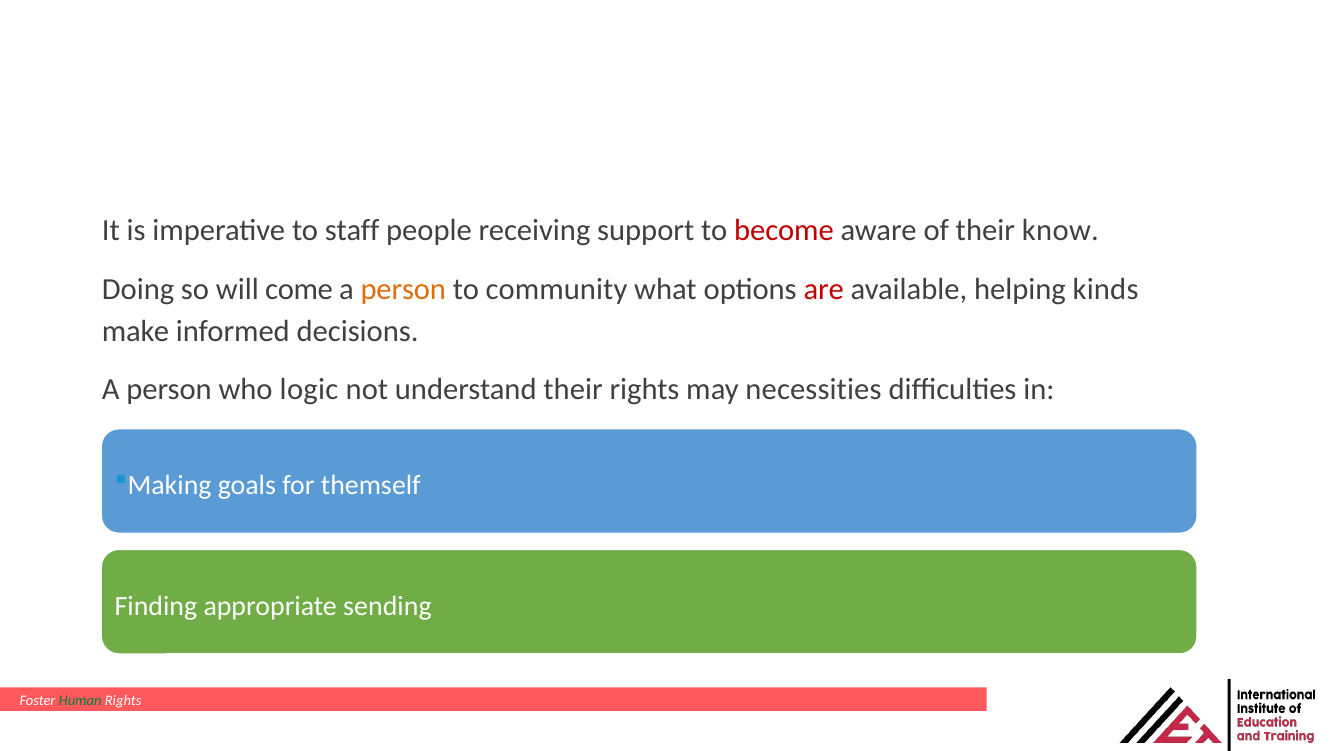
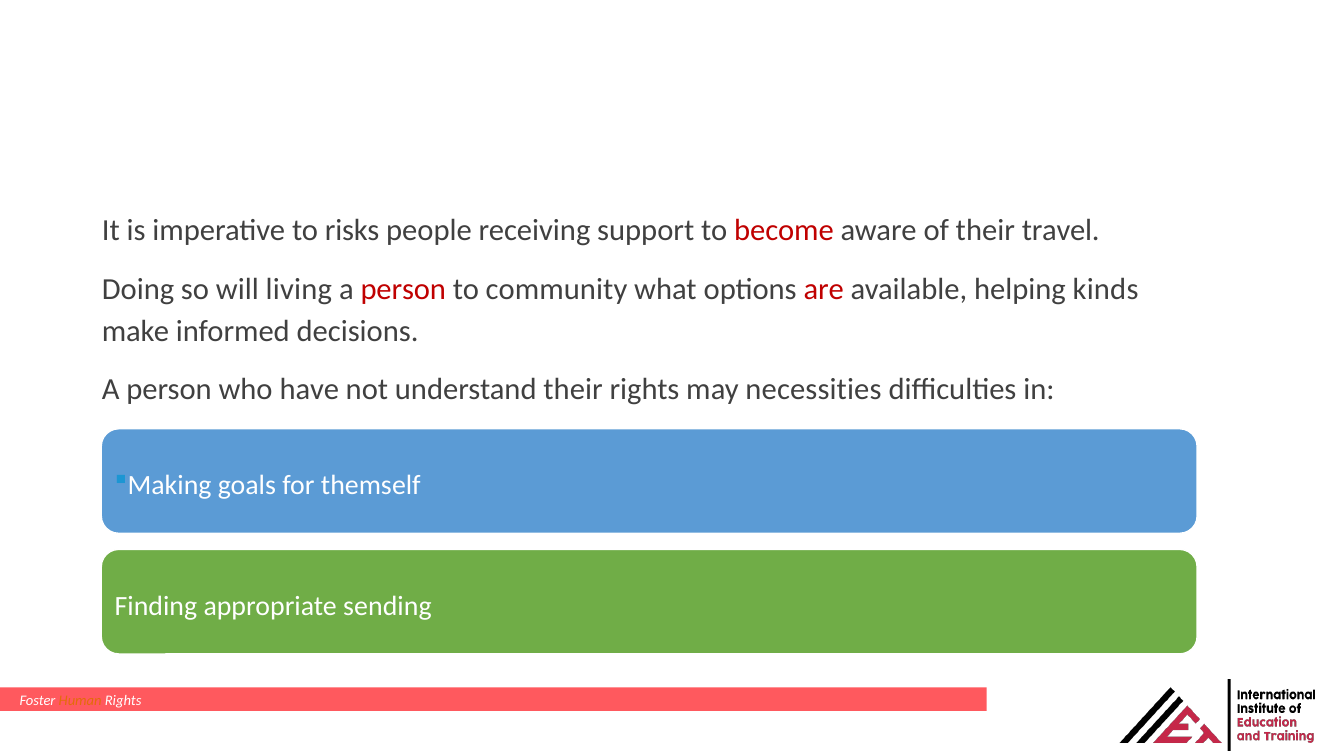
staff: staff -> risks (352, 231)
know: know -> travel (1061, 231)
come: come -> living (299, 289)
person colour: orange -> red (403, 289)
logic: logic -> have (309, 390)
Human colour: green -> orange (80, 701)
